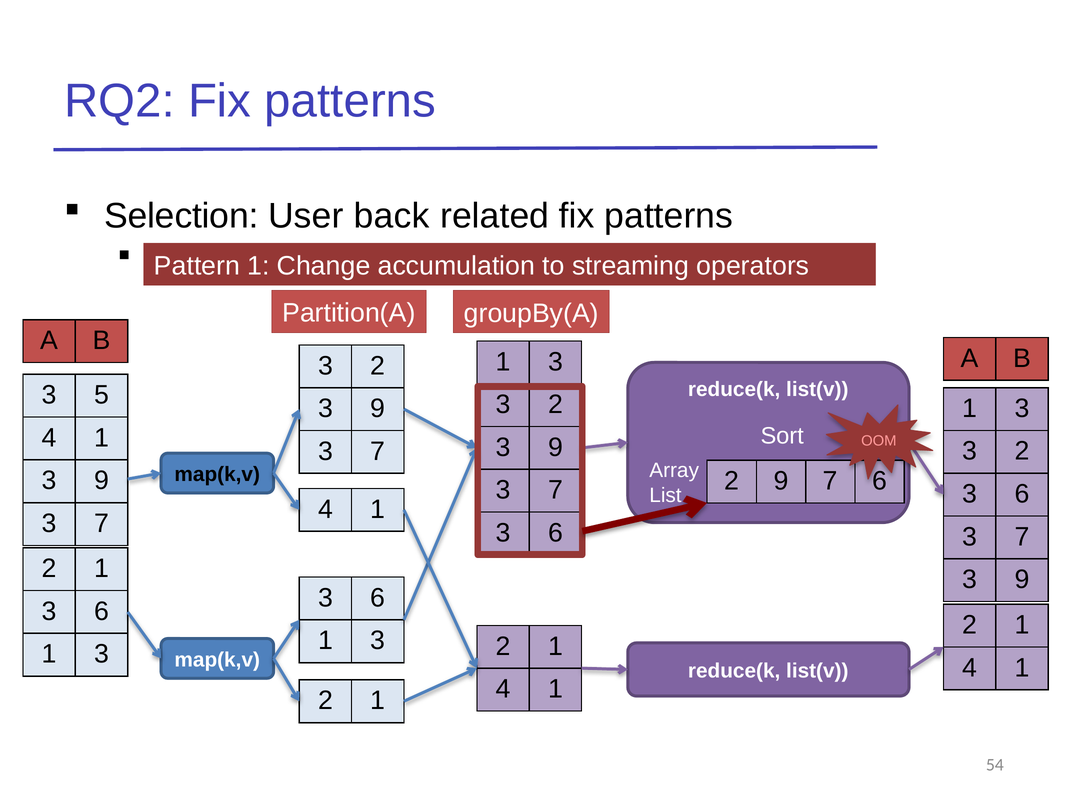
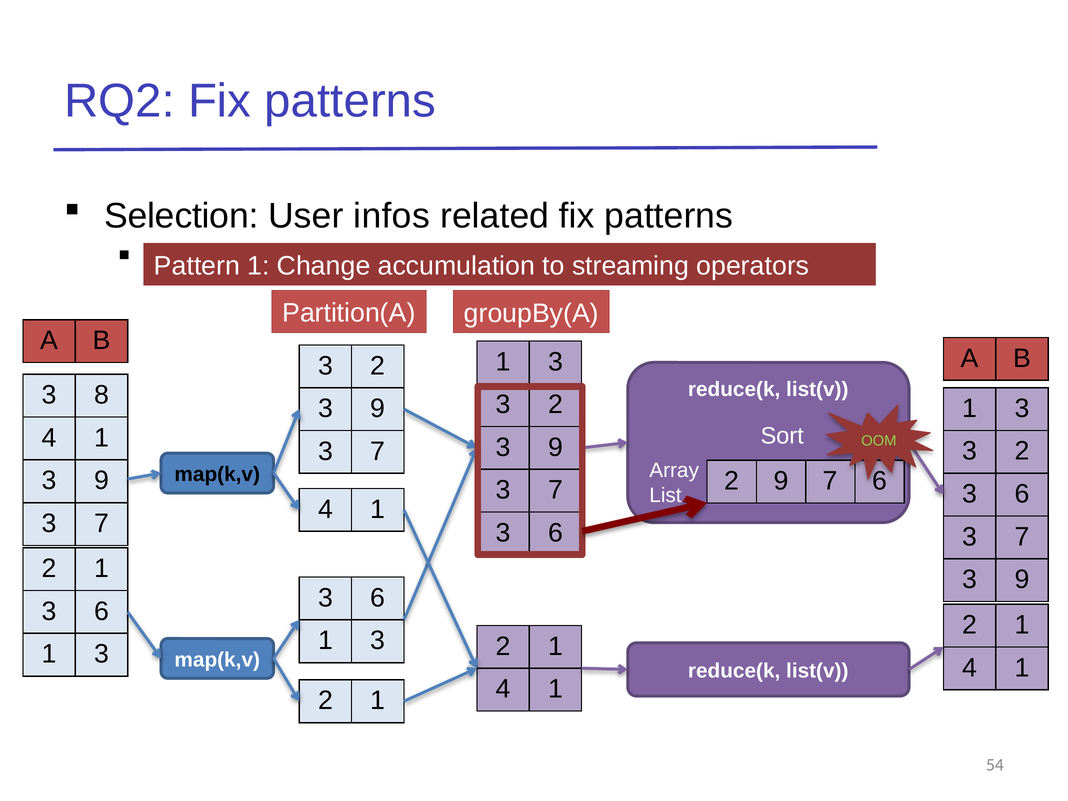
back: back -> infos (392, 216)
5: 5 -> 8 (102, 395)
OOM colour: pink -> light green (879, 441)
